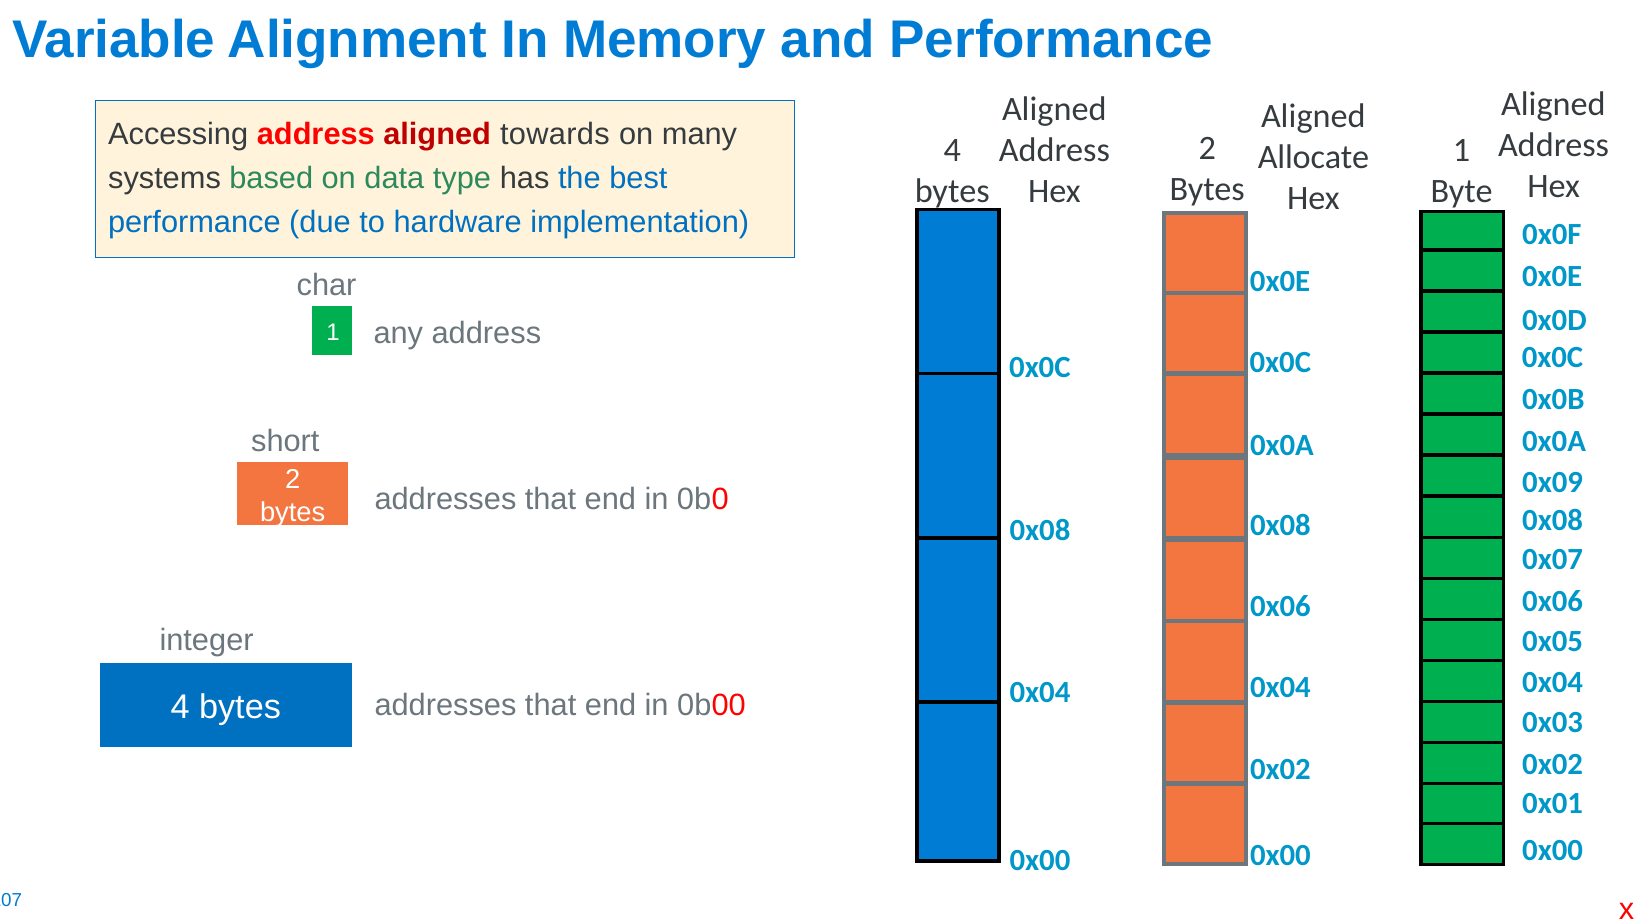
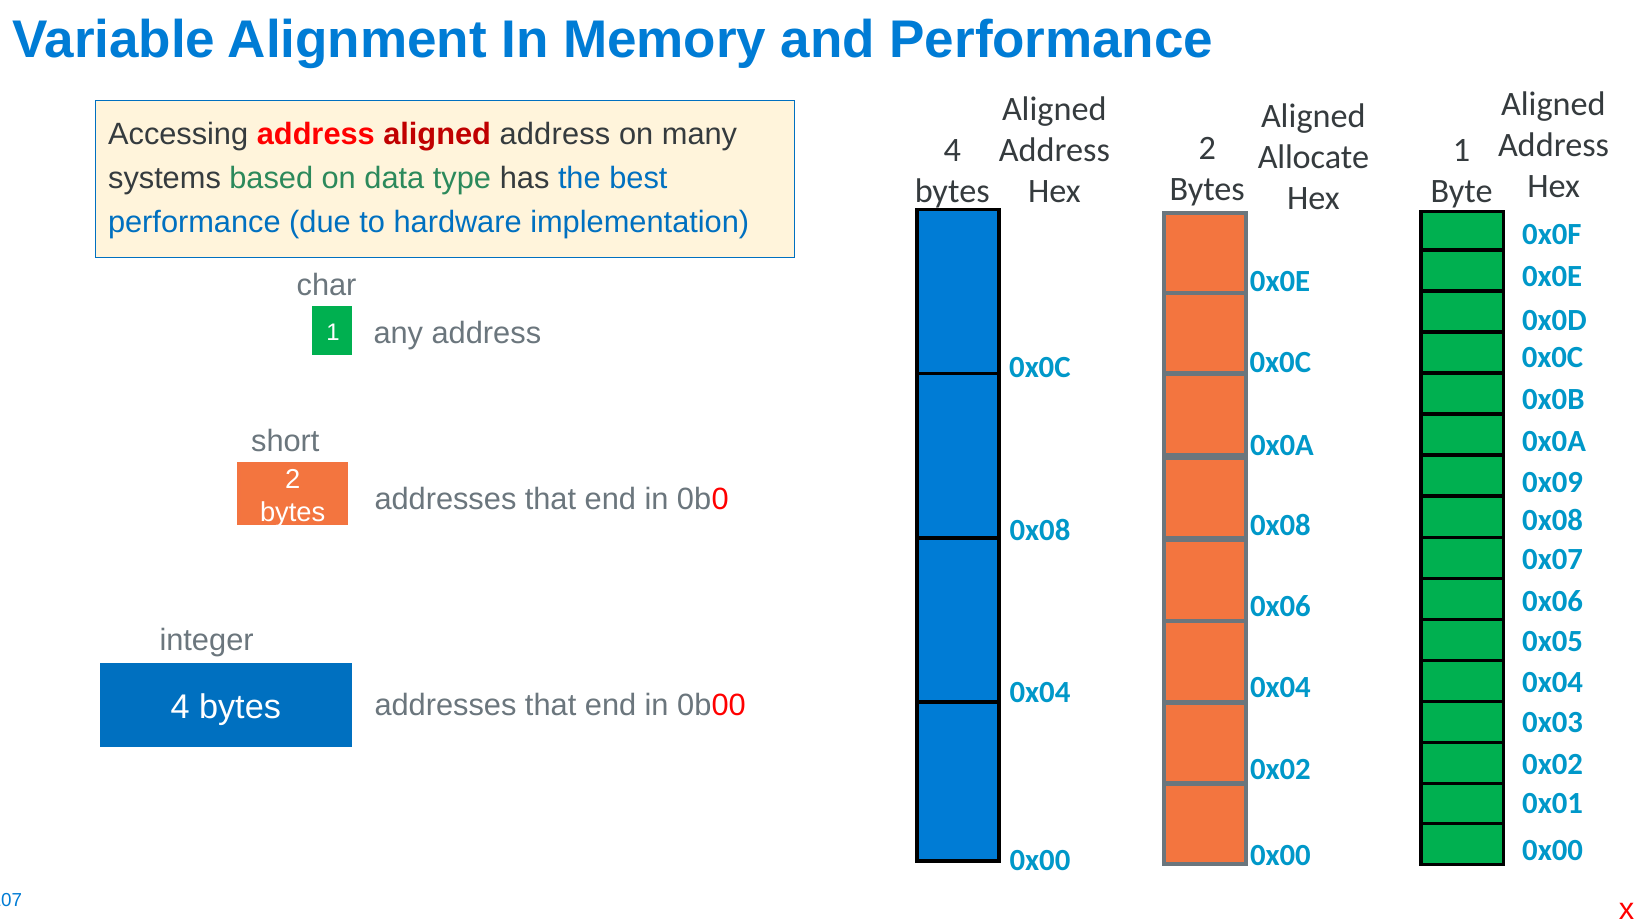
address aligned towards: towards -> address (555, 134)
